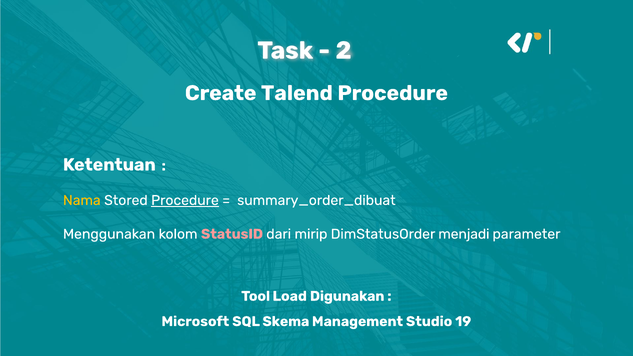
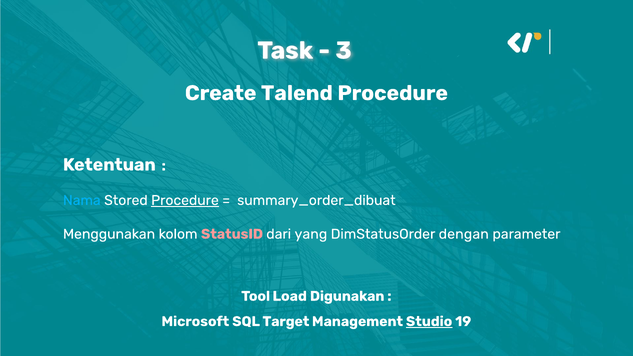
2: 2 -> 3 (344, 51)
Nama colour: yellow -> light blue (82, 200)
mirip: mirip -> yang (311, 234)
menjadi: menjadi -> dengan (464, 234)
Skema: Skema -> Target (286, 321)
Studio underline: none -> present (429, 321)
